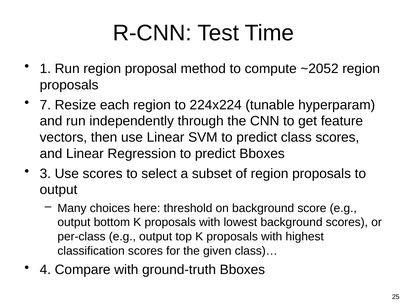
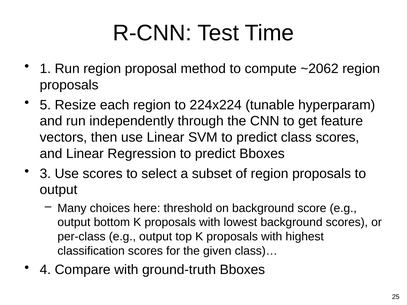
~2052: ~2052 -> ~2062 (319, 69)
7: 7 -> 5 (45, 105)
